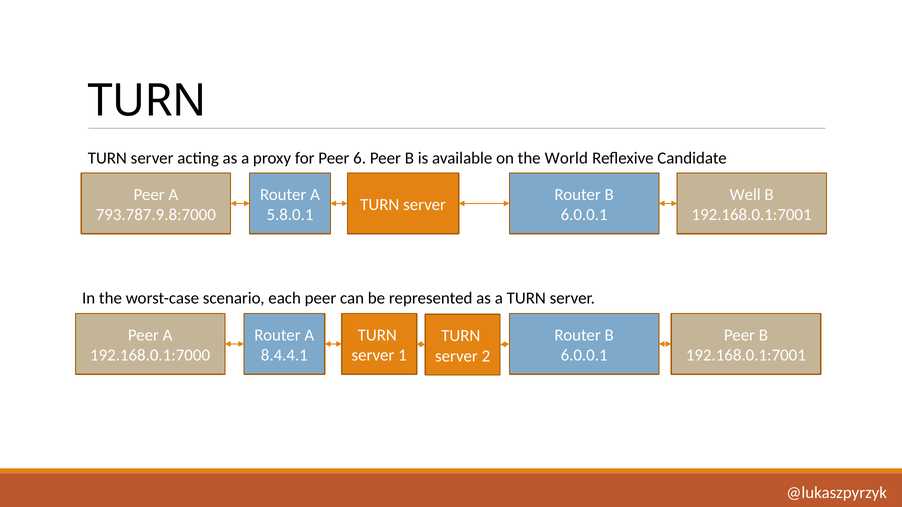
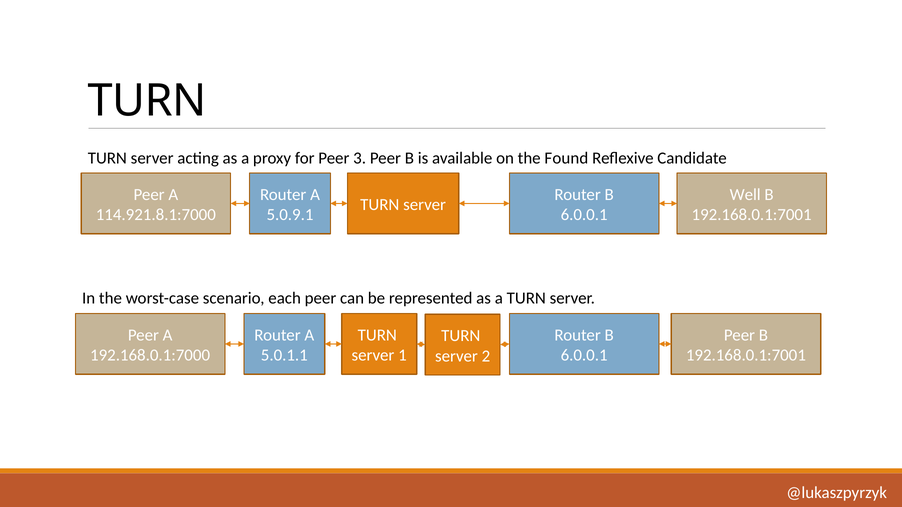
6: 6 -> 3 (360, 158)
World: World -> Found (566, 158)
793.787.9.8:7000: 793.787.9.8:7000 -> 114.921.8.1:7000 (156, 215)
5.8.0.1: 5.8.0.1 -> 5.0.9.1 (290, 215)
8.4.4.1: 8.4.4.1 -> 5.0.1.1 (284, 356)
